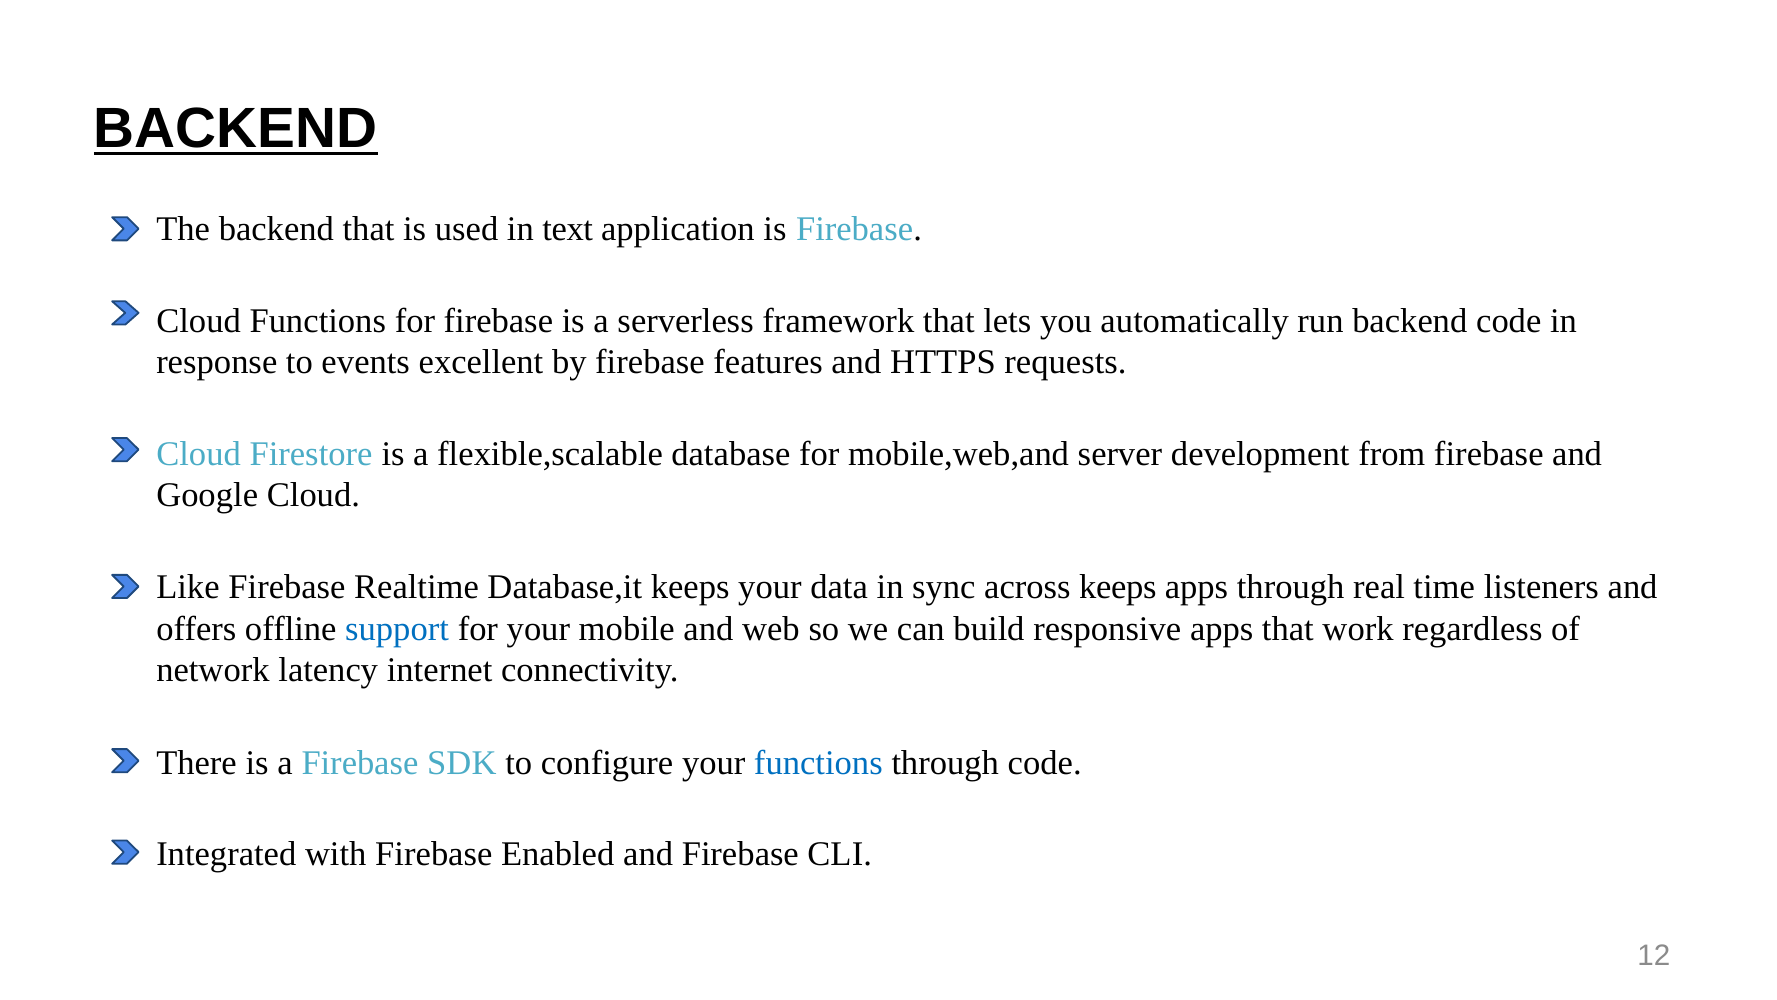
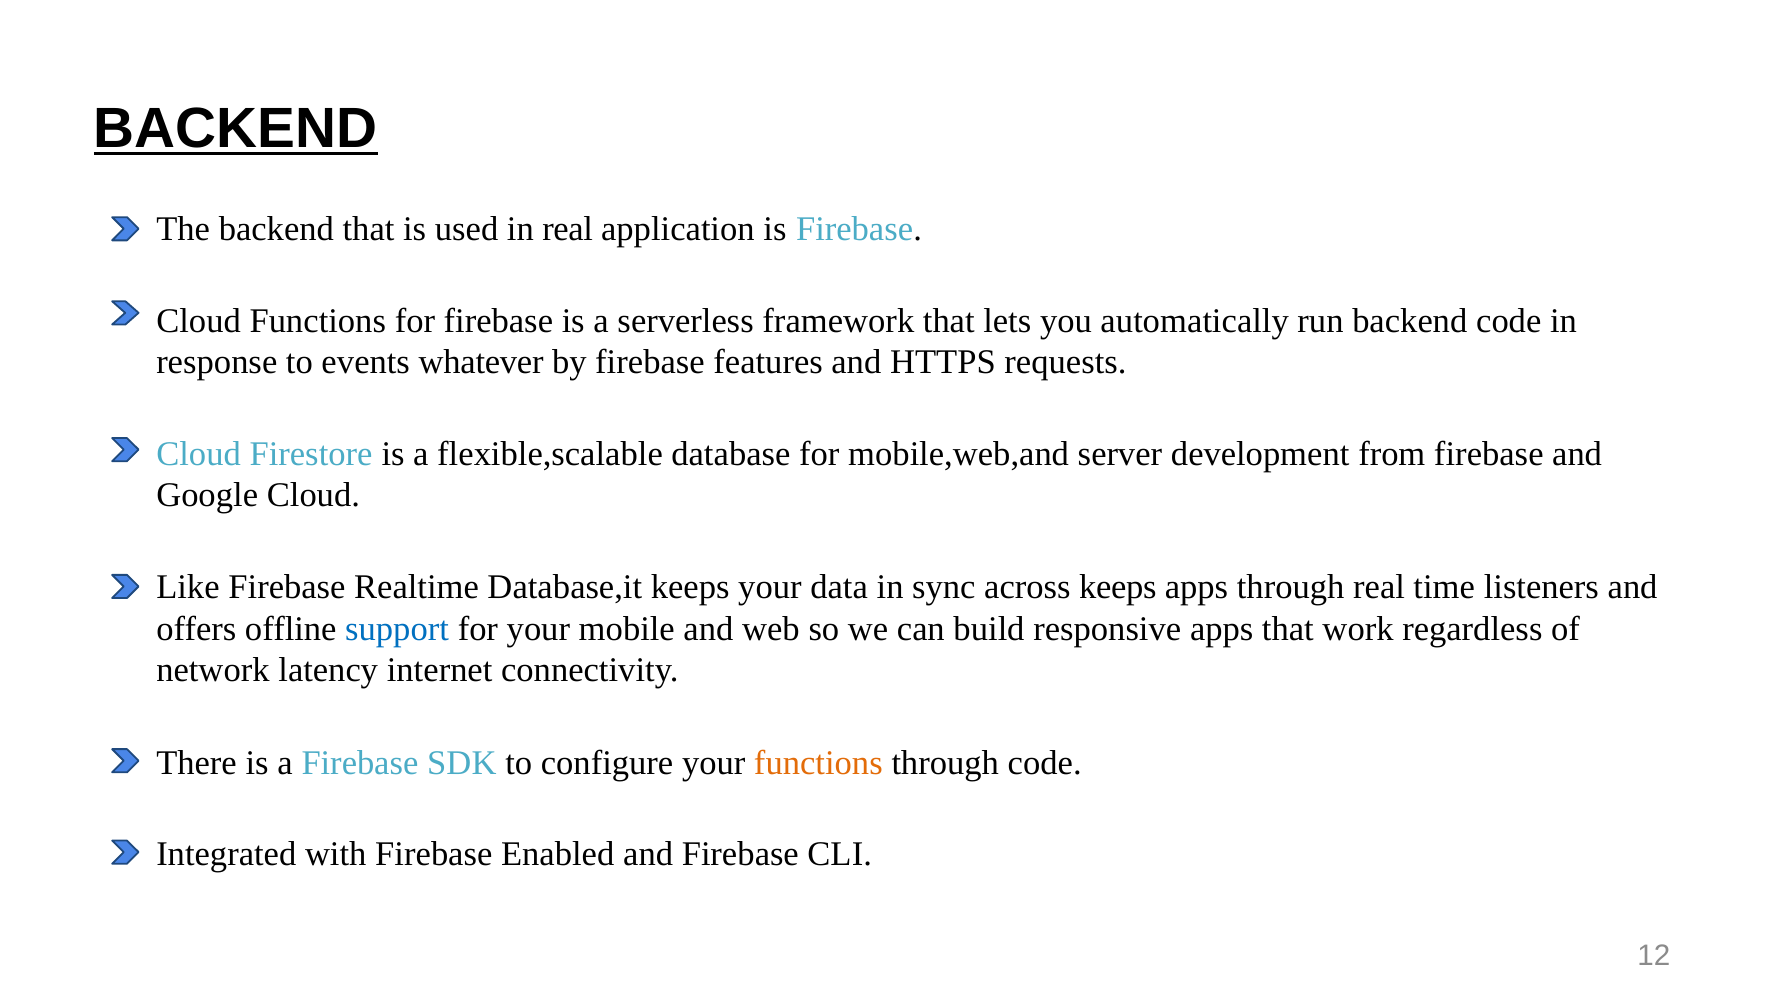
in text: text -> real (568, 229)
excellent: excellent -> whatever (481, 362)
functions colour: blue -> orange (818, 762)
